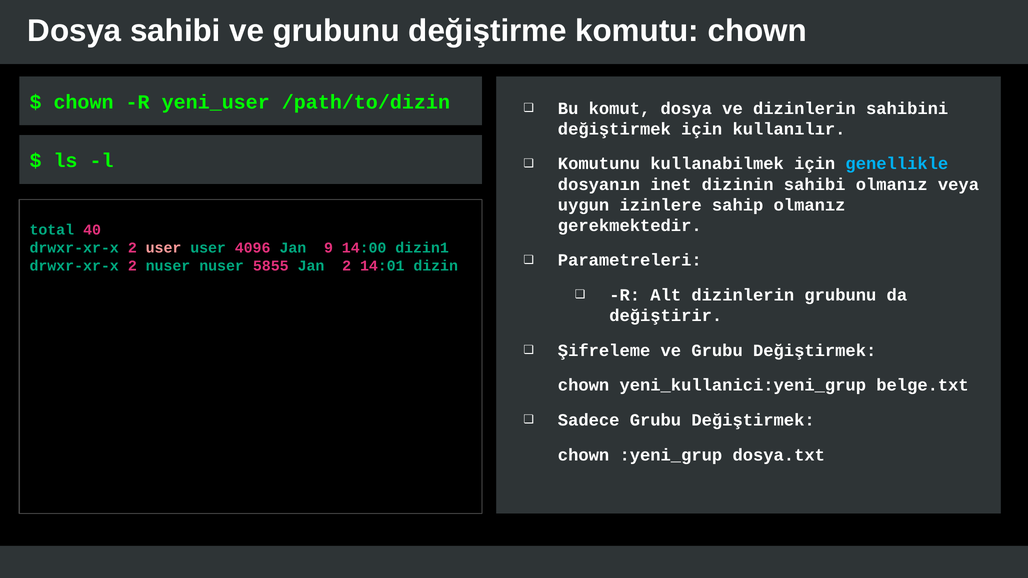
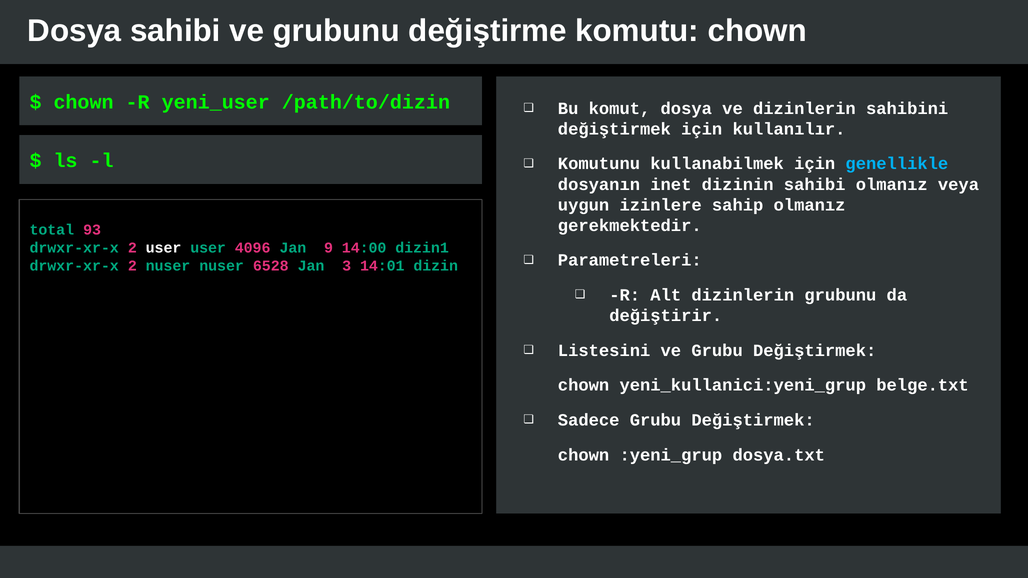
40: 40 -> 93 (92, 230)
user colour: pink -> white (164, 248)
5855: 5855 -> 6528 (271, 266)
Jan 2: 2 -> 3 (347, 266)
Şifreleme: Şifreleme -> Listesini (604, 351)
